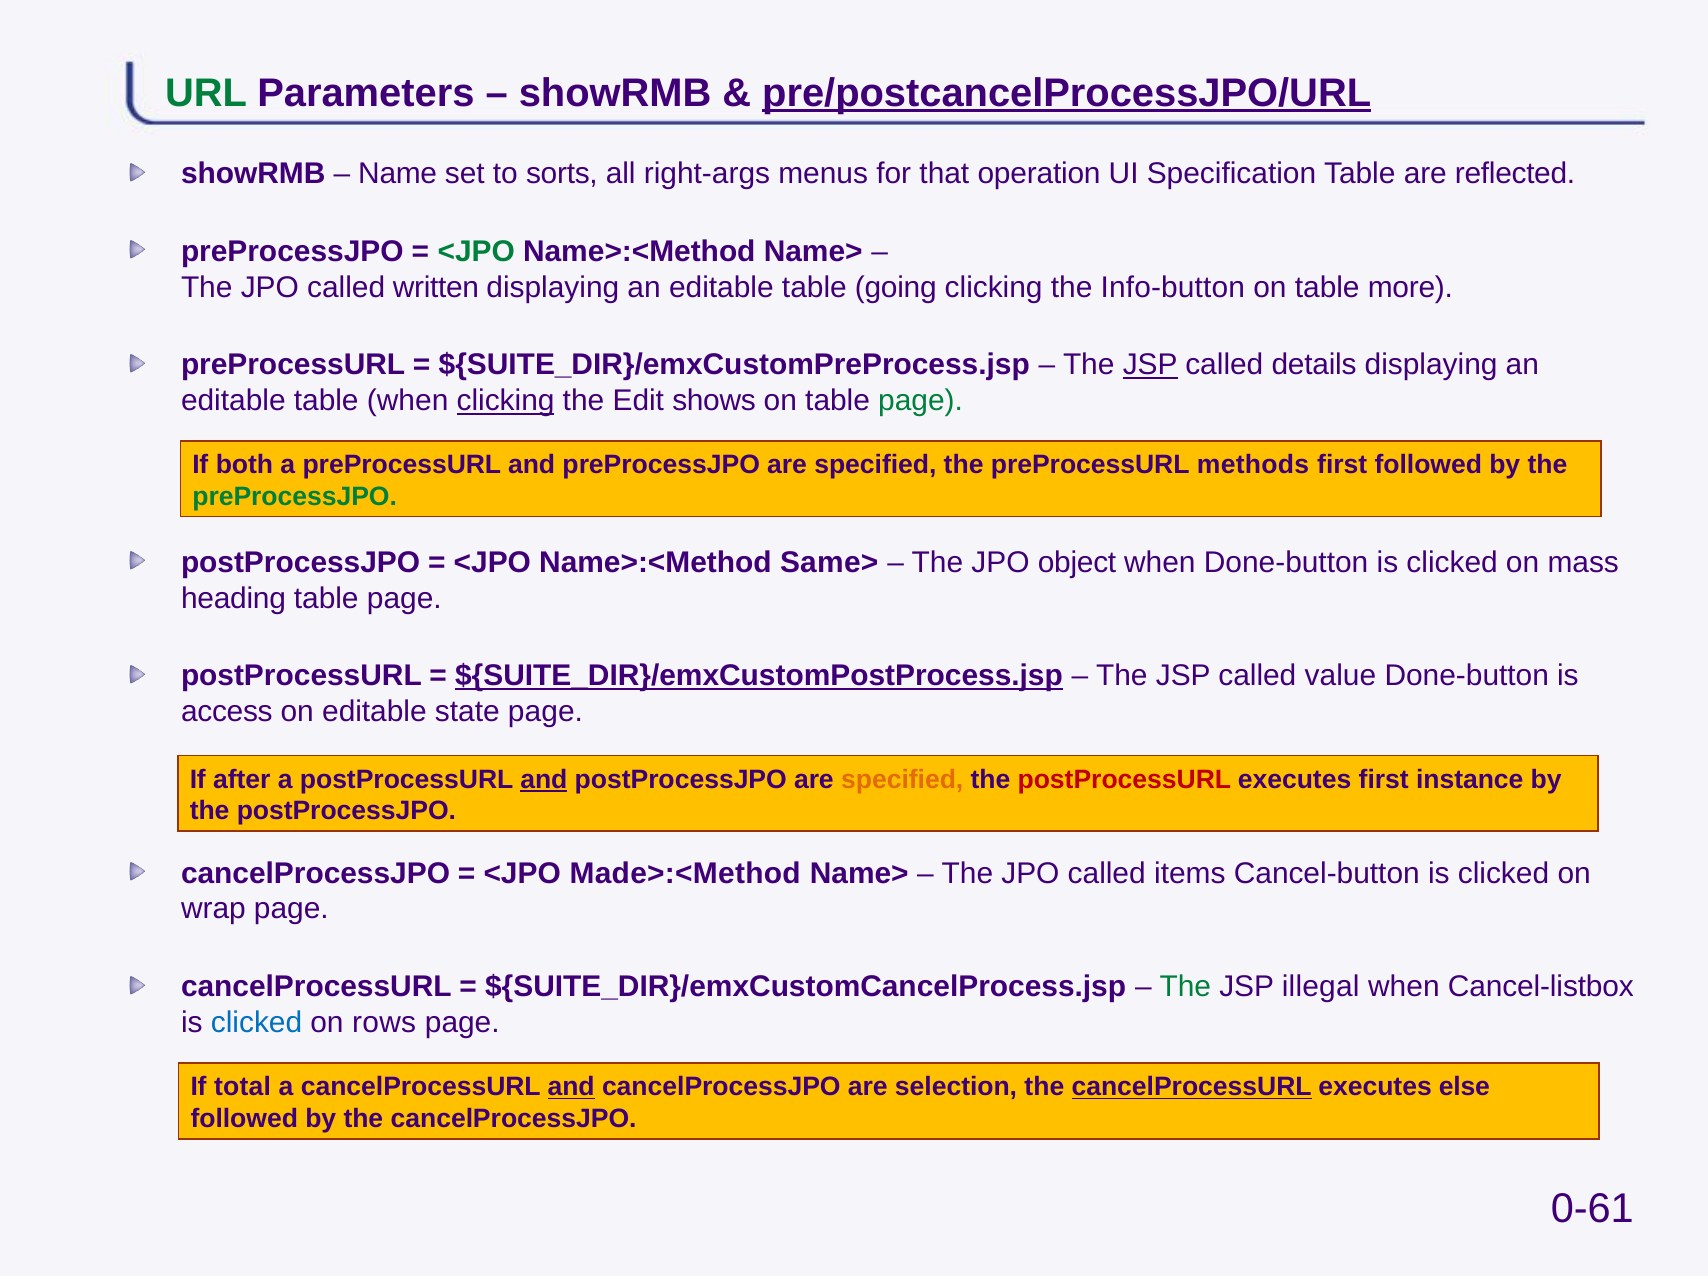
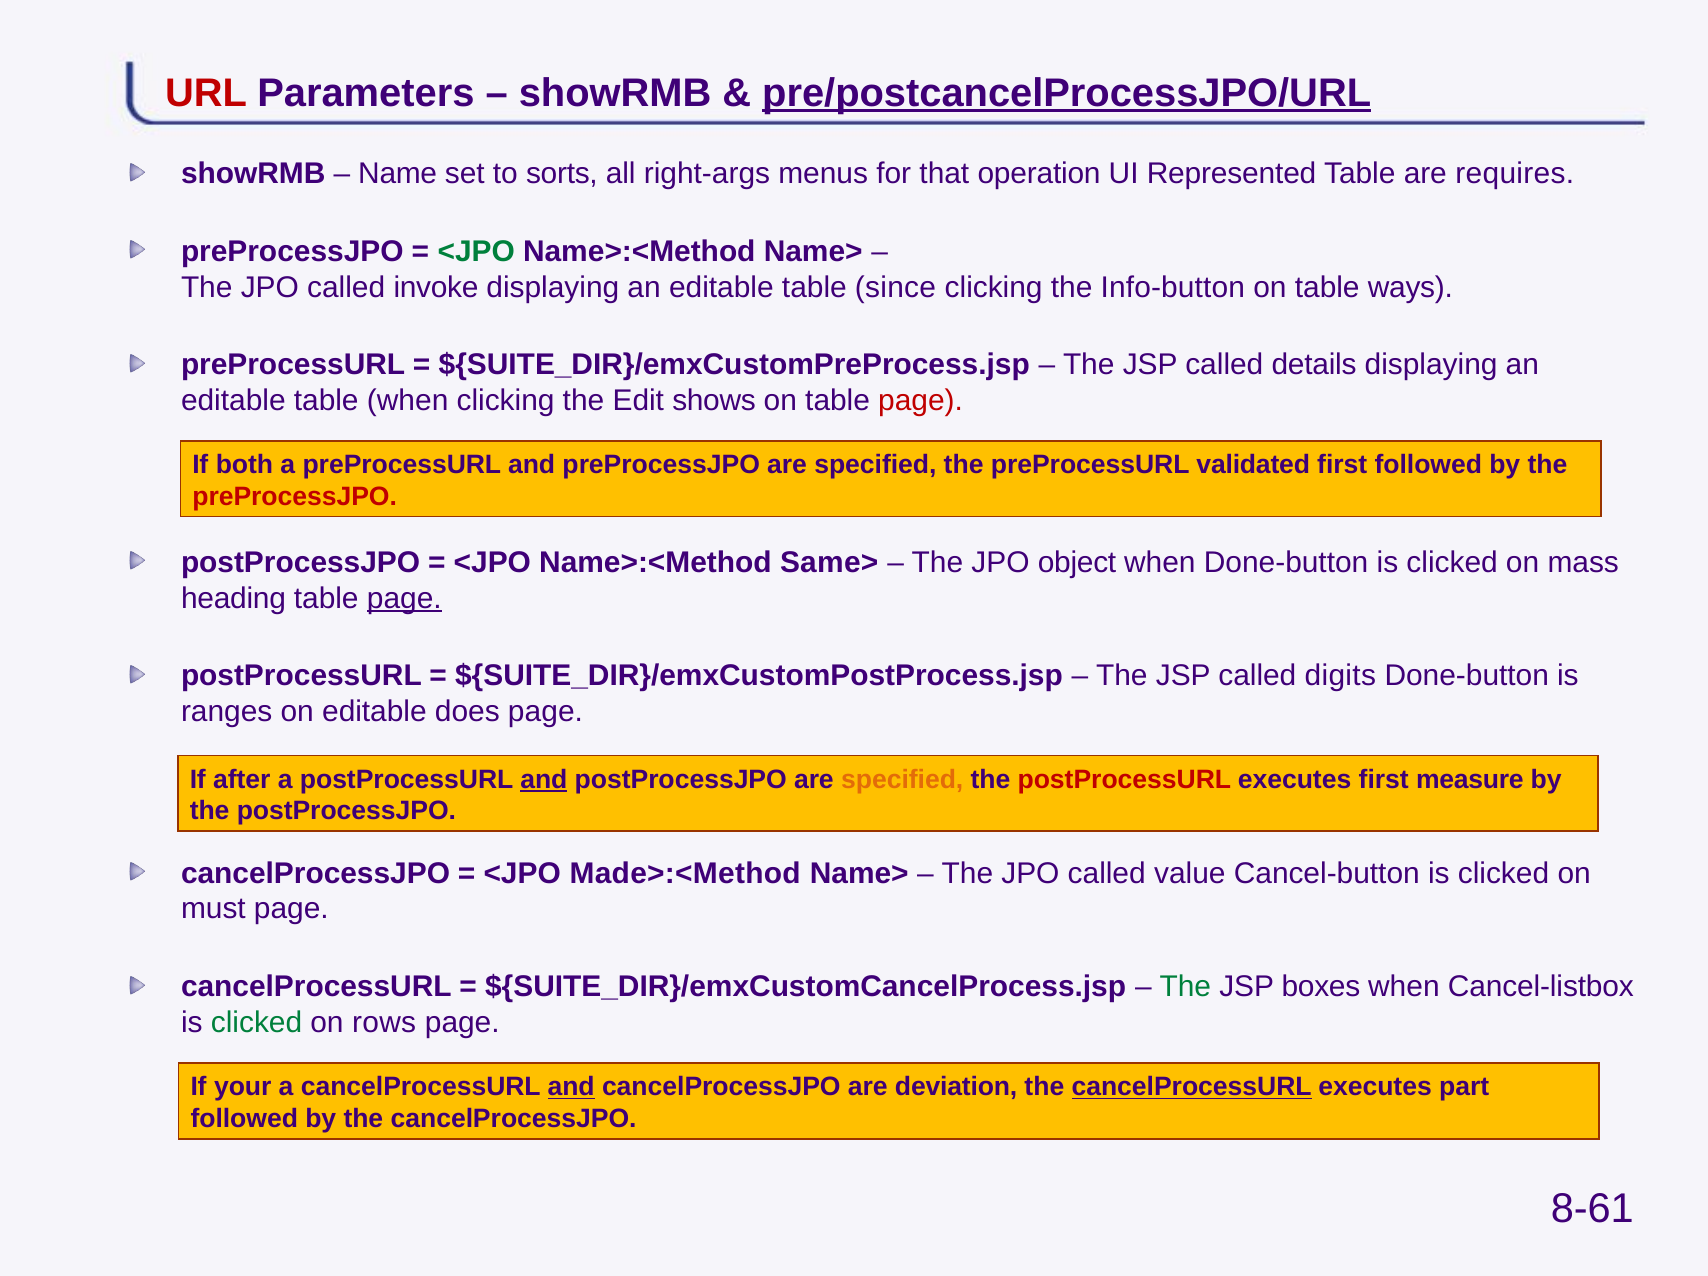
URL colour: green -> red (206, 93)
Specification: Specification -> Represented (1232, 174)
reflected: reflected -> requires (1515, 174)
written: written -> invoke (436, 287)
going: going -> since (896, 287)
more: more -> ways (1410, 287)
JSP underline: present -> none (1150, 365)
clicking underline: present -> none (506, 401)
page colour: green -> red (921, 401)
methods: methods -> validated (1253, 465)
preProcessJPO colour: green -> red (295, 497)
page underline: none -> present (404, 598)
${SUITE_DIR}/emxCustomPostProcess.jsp underline: present -> none (759, 676)
value: value -> digits (1340, 676)
access: access -> ranges (227, 712)
state: state -> does (467, 712)
instance: instance -> measure (1470, 779)
items: items -> value (1190, 873)
wrap: wrap -> must (213, 909)
illegal: illegal -> boxes (1321, 987)
clicked colour: blue -> green (257, 1023)
total: total -> your (243, 1087)
selection: selection -> deviation (956, 1087)
else: else -> part (1464, 1087)
0-61: 0-61 -> 8-61 (1592, 1209)
